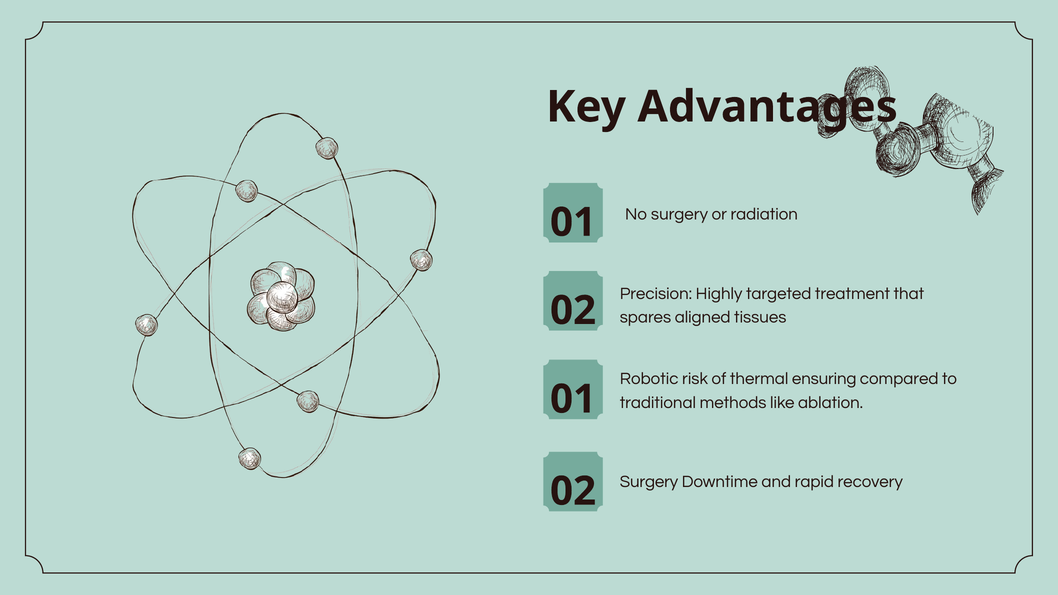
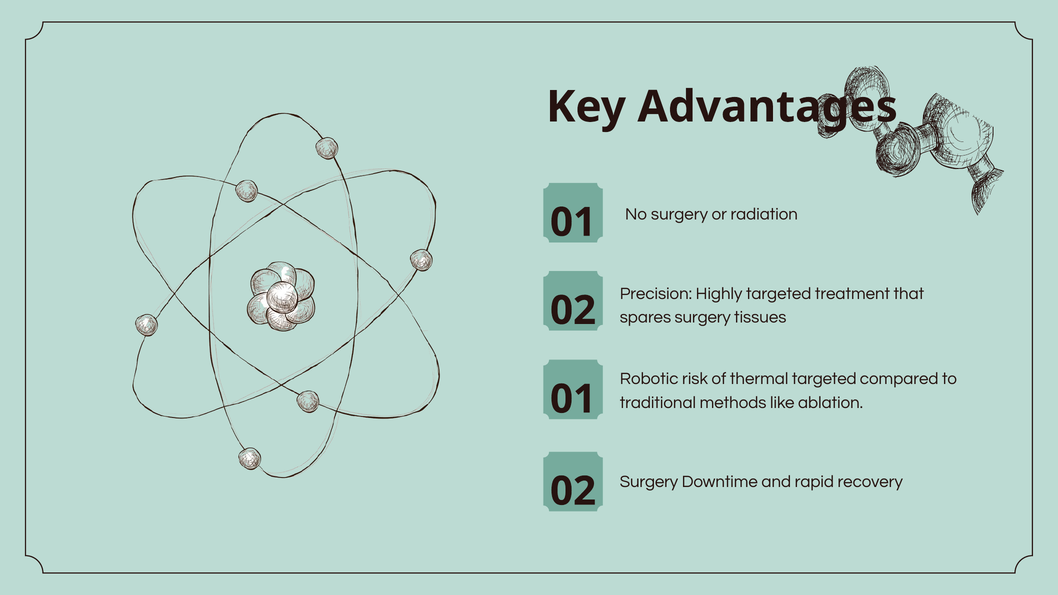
spares aligned: aligned -> surgery (703, 317)
thermal ensuring: ensuring -> targeted (824, 379)
